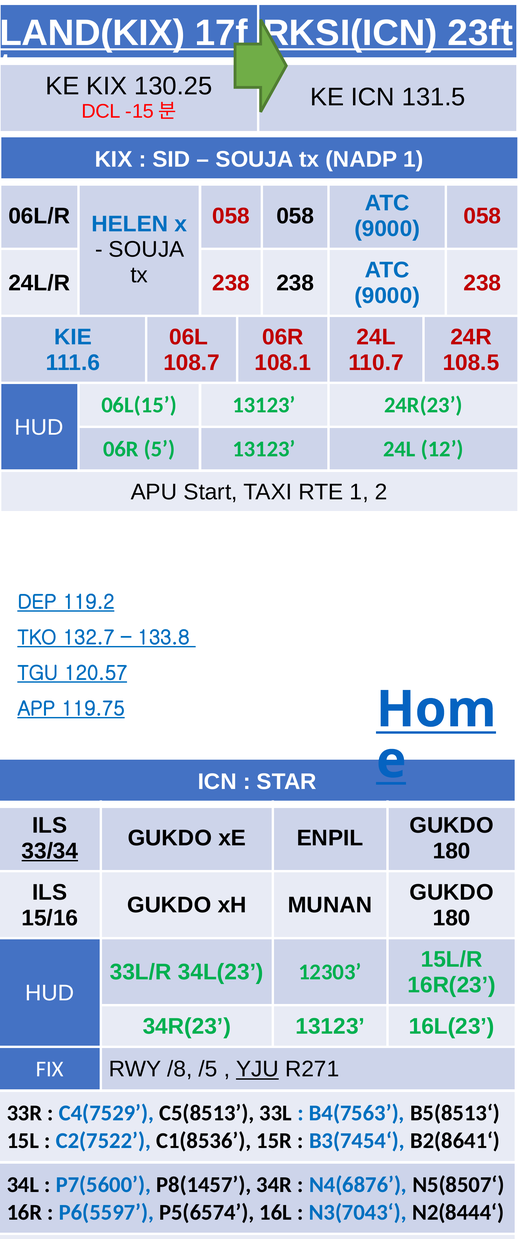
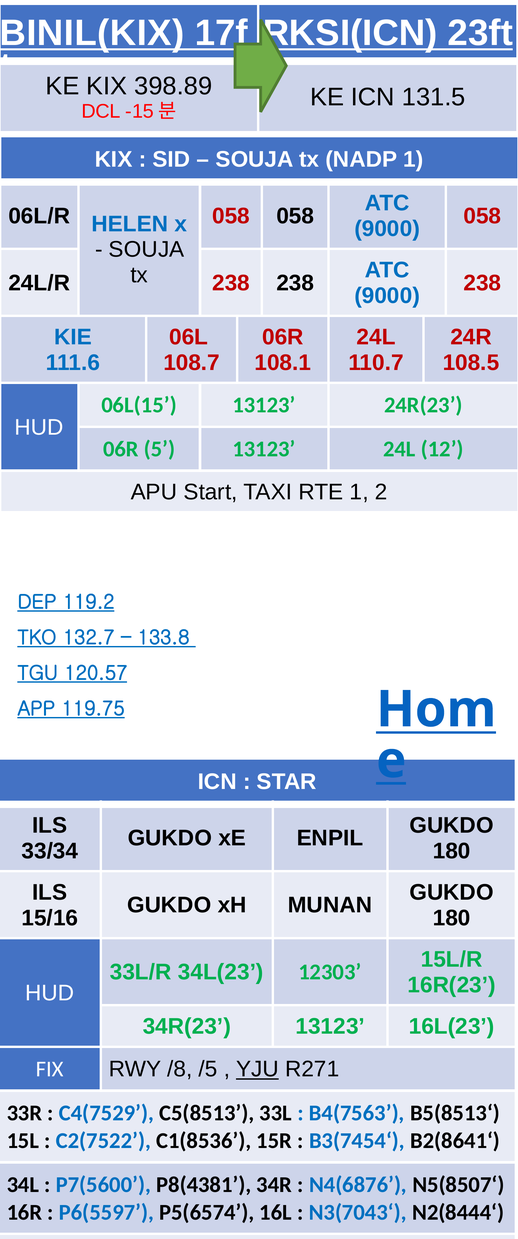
LAND(KIX: LAND(KIX -> BINIL(KIX (92, 33)
130.25: 130.25 -> 398.89 (173, 86)
33/34 underline: present -> none (50, 851)
P8(1457: P8(1457 -> P8(4381 (204, 1185)
